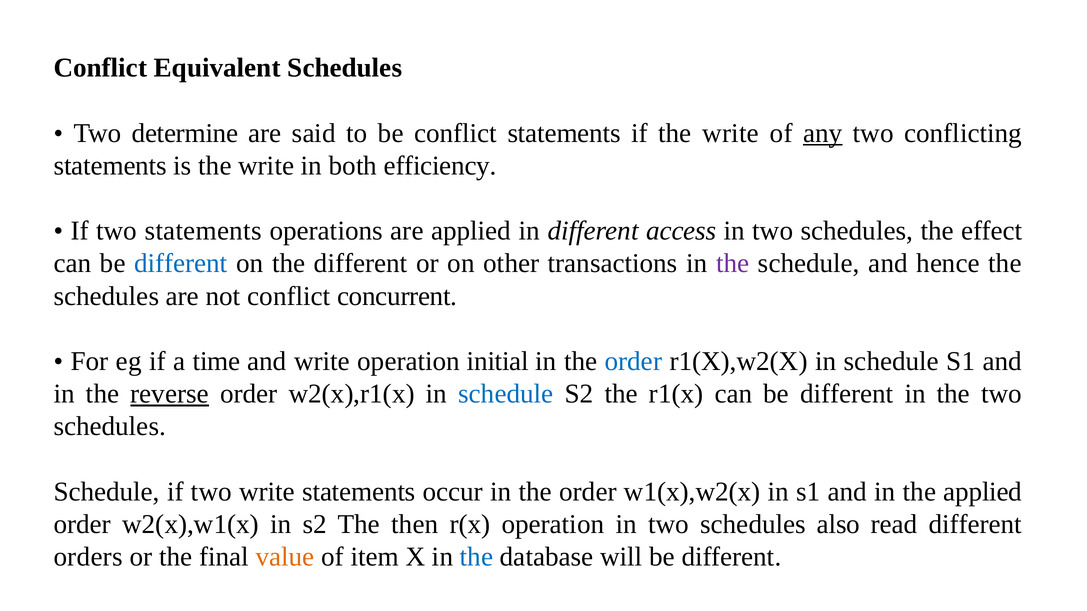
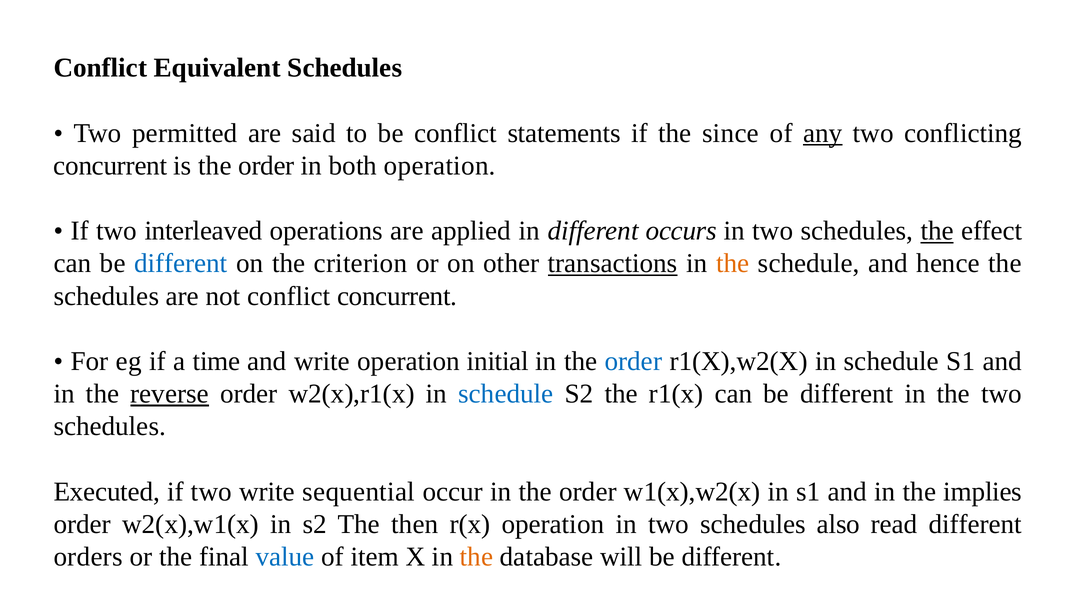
determine: determine -> permitted (185, 133)
if the write: write -> since (731, 133)
statements: statements -> concurrent (110, 166)
is the write: write -> order (266, 166)
both efficiency: efficiency -> operation (440, 166)
two statements: statements -> interleaved (203, 231)
access: access -> occurs (681, 231)
the underline: none -> present (937, 231)
the different: different -> criterion (361, 264)
transactions underline: none -> present (613, 264)
the colour: purple -> orange (733, 264)
Schedule: Schedule -> Executed (107, 492)
write statements: statements -> sequential (359, 492)
the applied: applied -> implies (983, 492)
value colour: orange -> blue (285, 557)
the colour: blue -> orange (477, 557)
